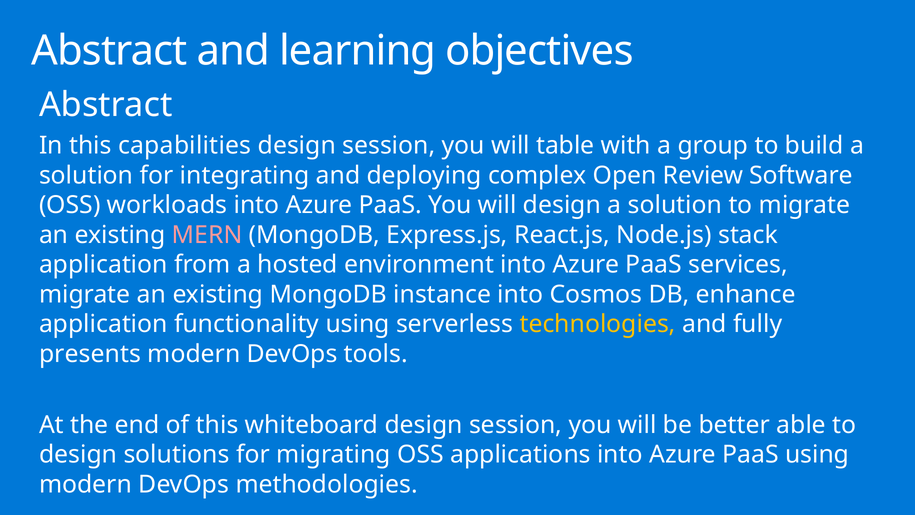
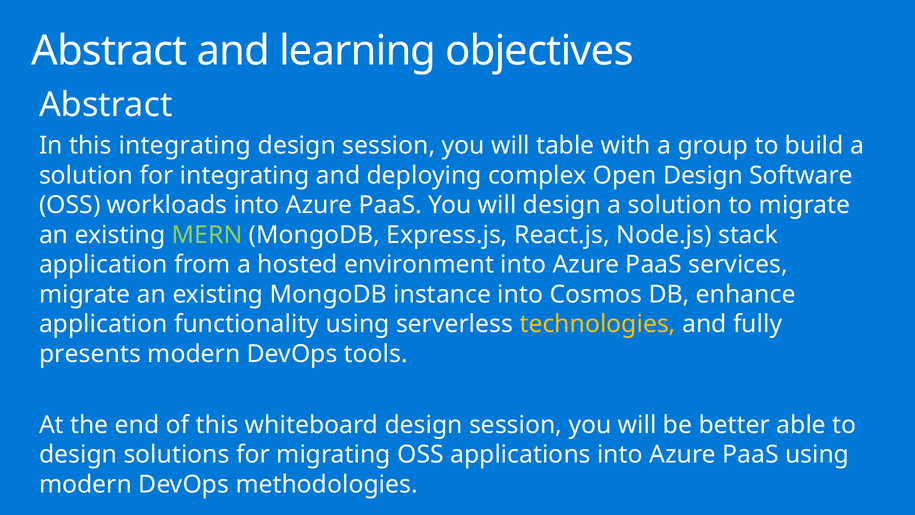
this capabilities: capabilities -> integrating (185, 146)
Open Review: Review -> Design (703, 175)
MERN colour: pink -> light green (207, 235)
